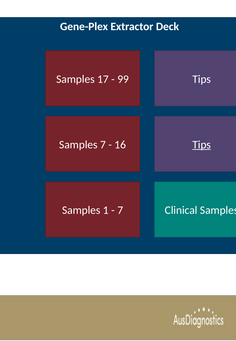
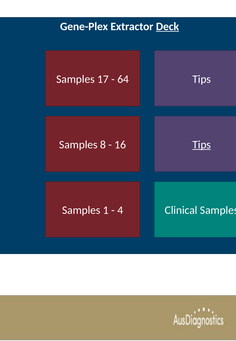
Deck underline: none -> present (167, 27)
99: 99 -> 64 (123, 79)
Samples 7: 7 -> 8 (103, 145)
7: 7 -> 4 (120, 210)
